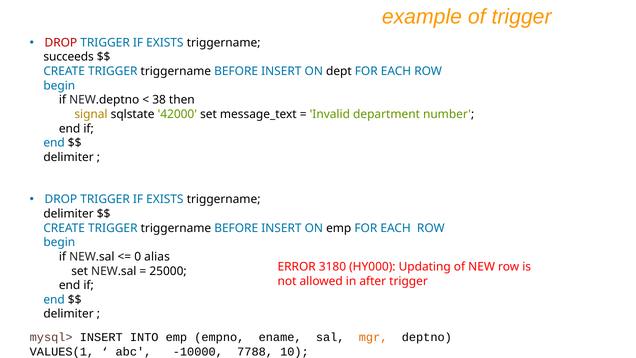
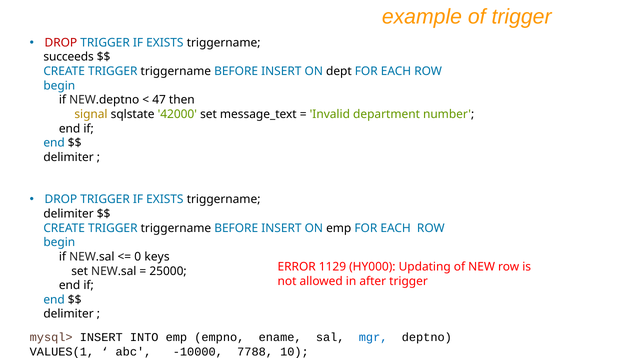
38: 38 -> 47 (159, 100)
alias: alias -> keys (157, 257)
3180: 3180 -> 1129 (332, 267)
mgr colour: orange -> blue (373, 337)
